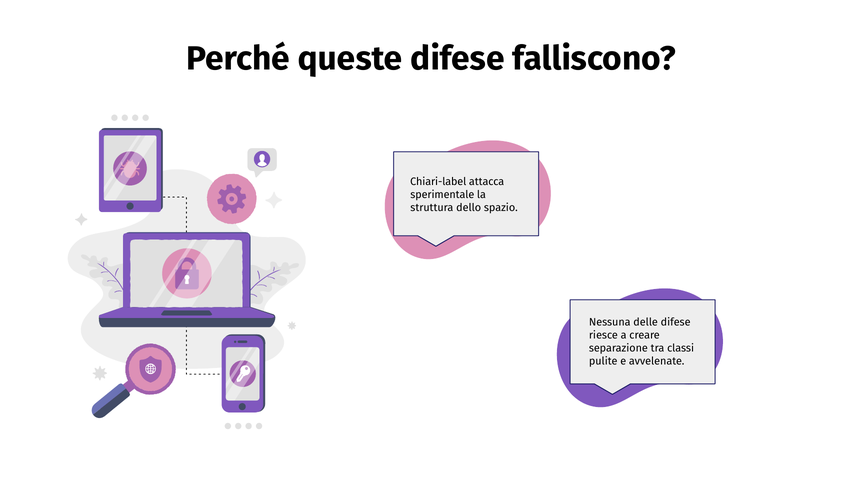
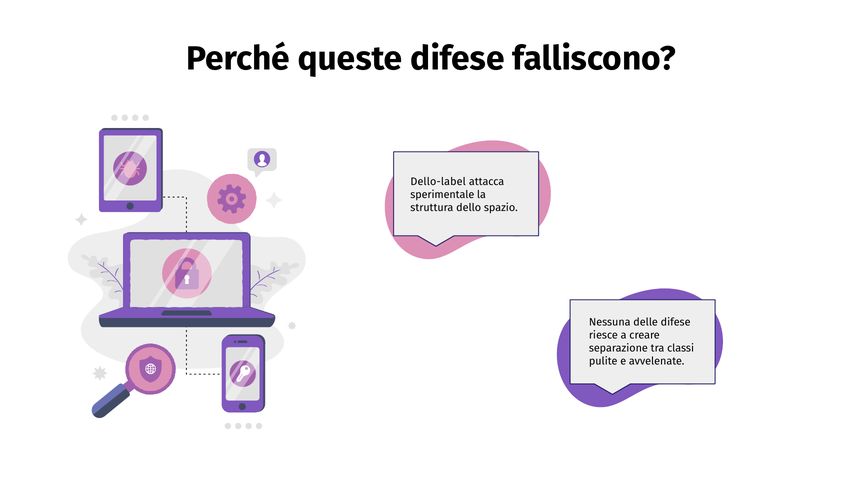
Chiari-label: Chiari-label -> Dello-label (438, 181)
